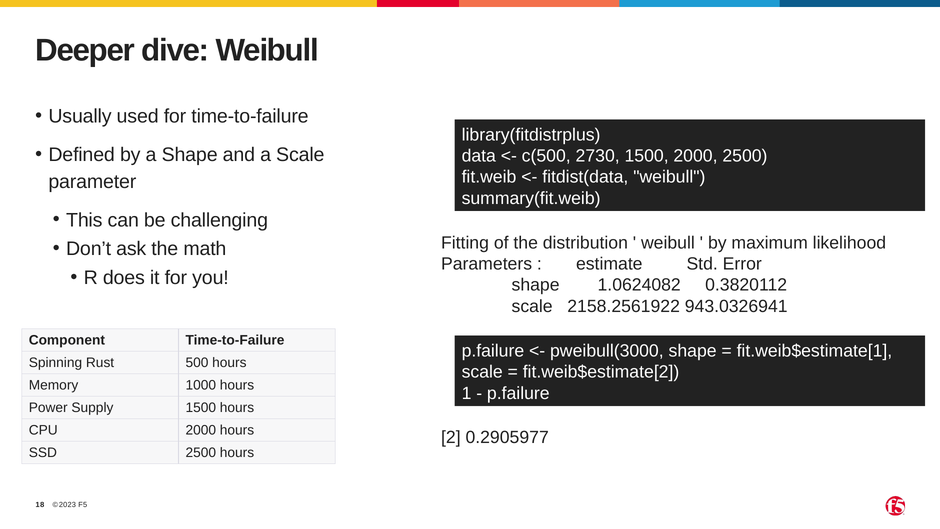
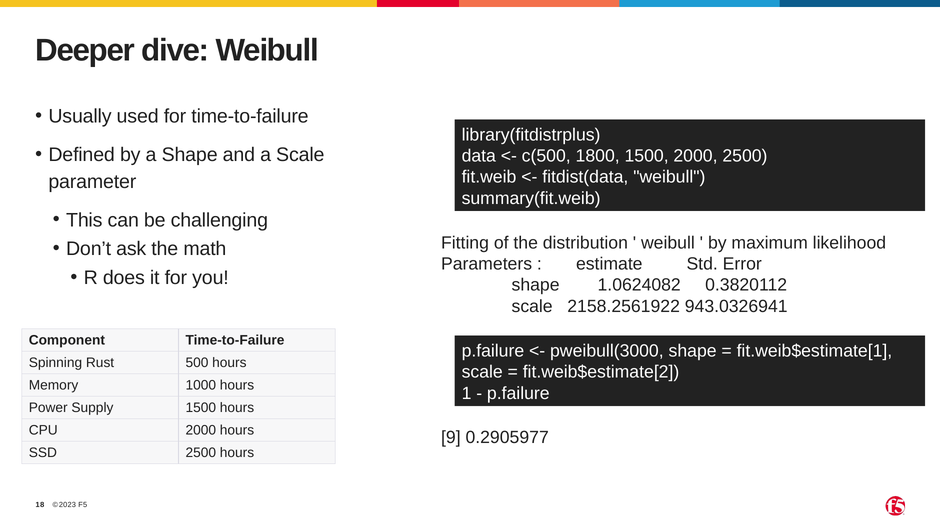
2730: 2730 -> 1800 (598, 156)
2: 2 -> 9 (451, 437)
